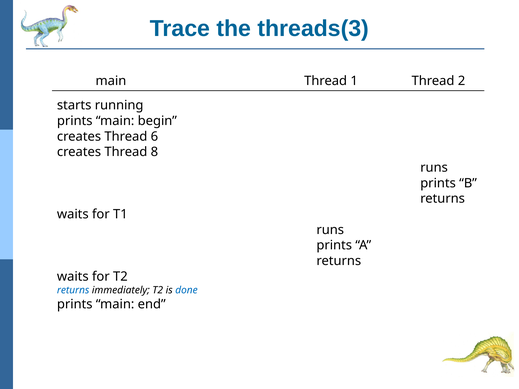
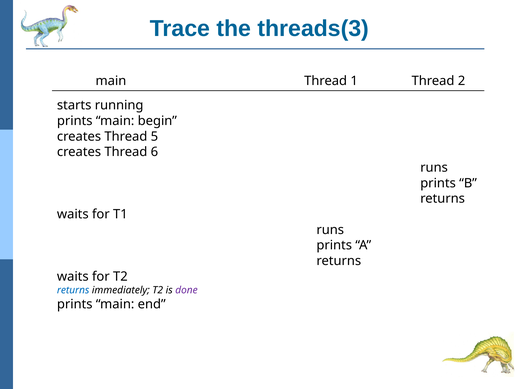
6: 6 -> 5 (154, 137)
8: 8 -> 6 (154, 152)
done colour: blue -> purple (186, 290)
